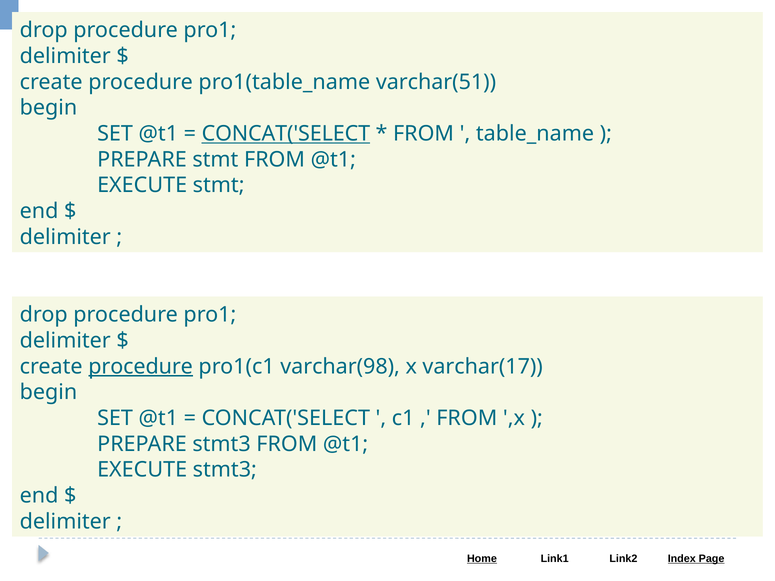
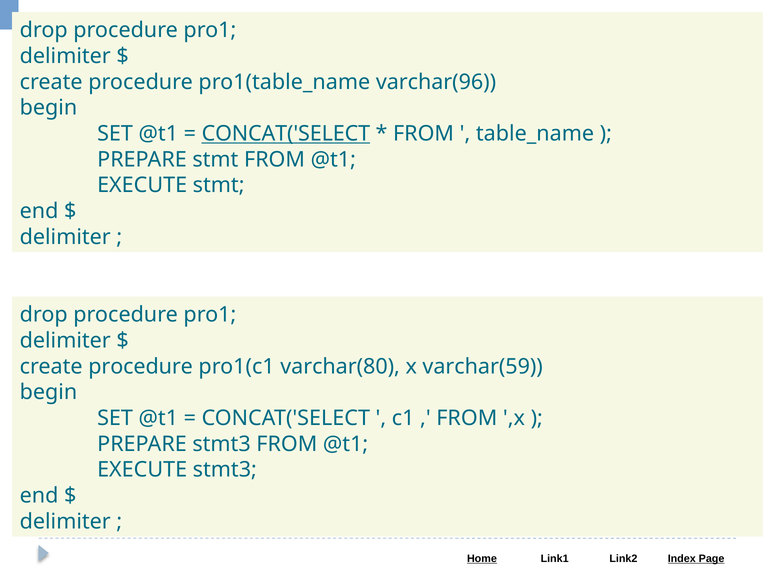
varchar(51: varchar(51 -> varchar(96 (436, 82)
procedure underline: present -> none (141, 367)
varchar(98: varchar(98 -> varchar(80 (340, 367)
varchar(17: varchar(17 -> varchar(59 (483, 367)
